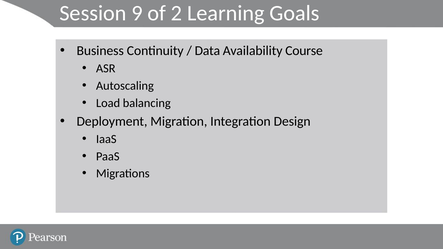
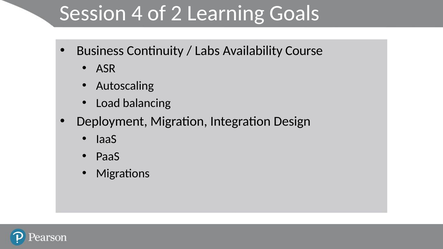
9: 9 -> 4 (137, 13)
Data: Data -> Labs (207, 51)
